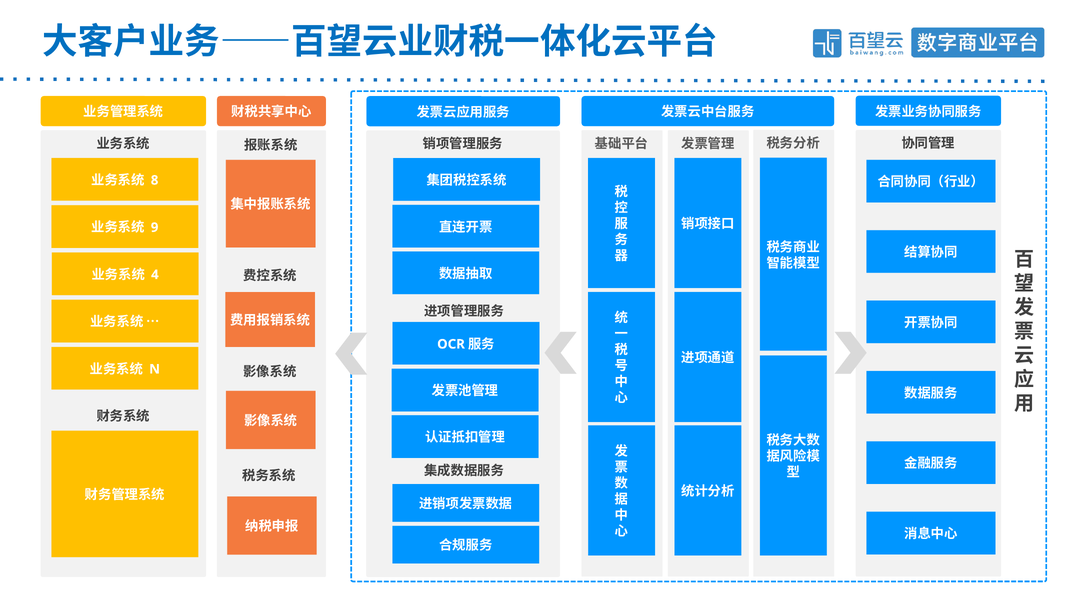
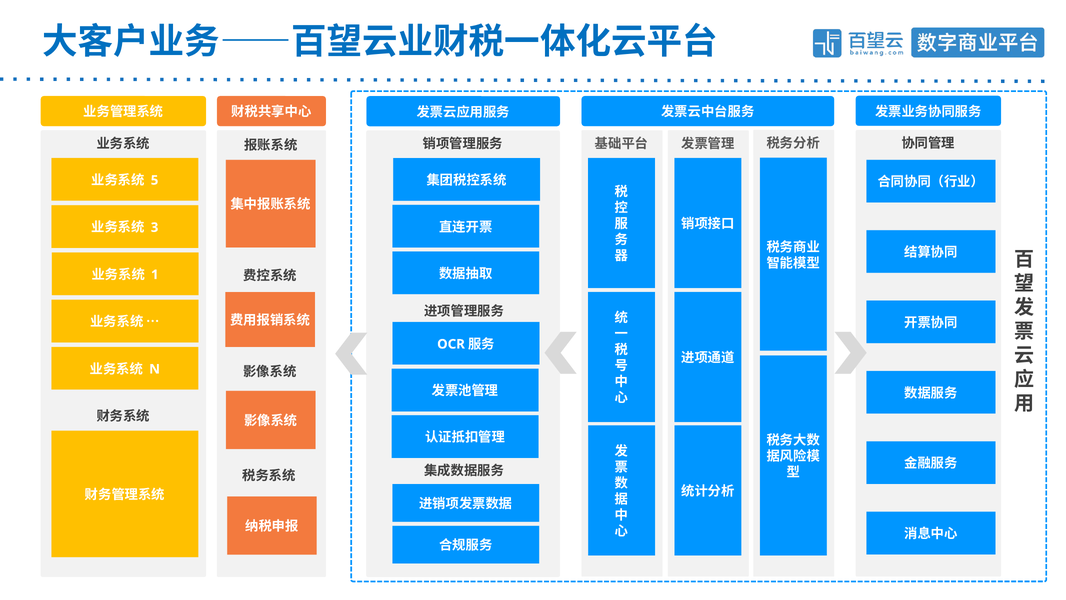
8: 8 -> 5 (155, 180)
9: 9 -> 3 (155, 227)
4: 4 -> 1 (155, 275)
